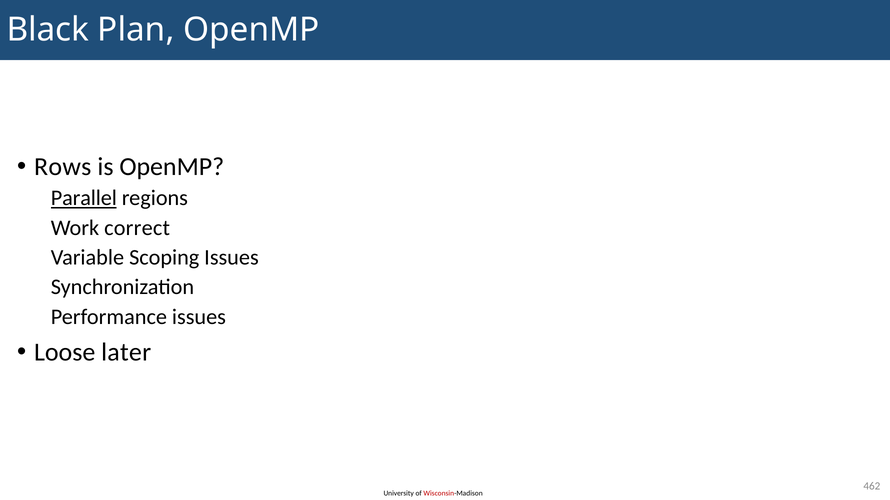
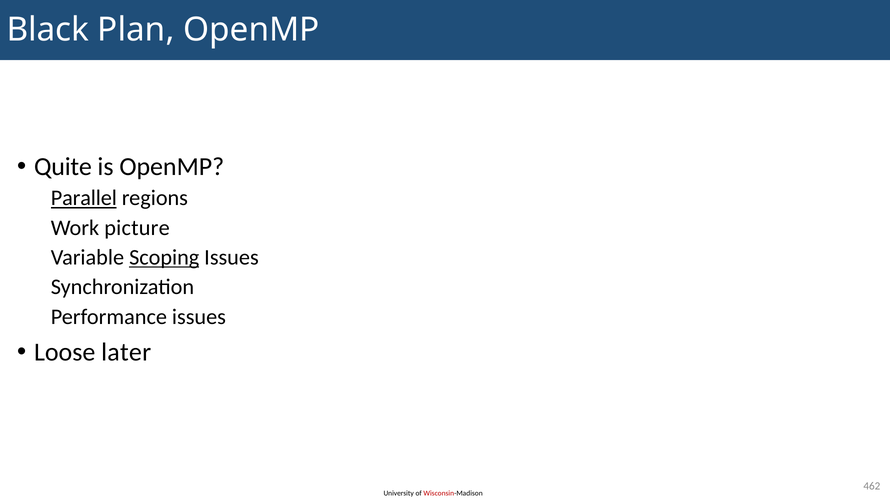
Rows: Rows -> Quite (63, 167)
correct: correct -> picture (137, 228)
Scoping underline: none -> present (164, 258)
